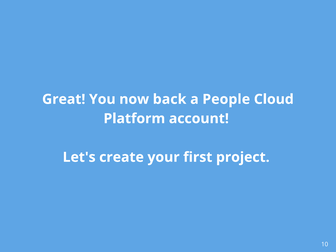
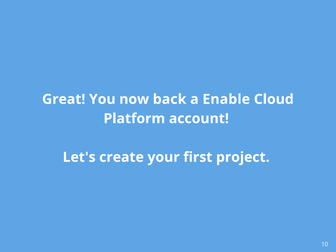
People: People -> Enable (226, 99)
